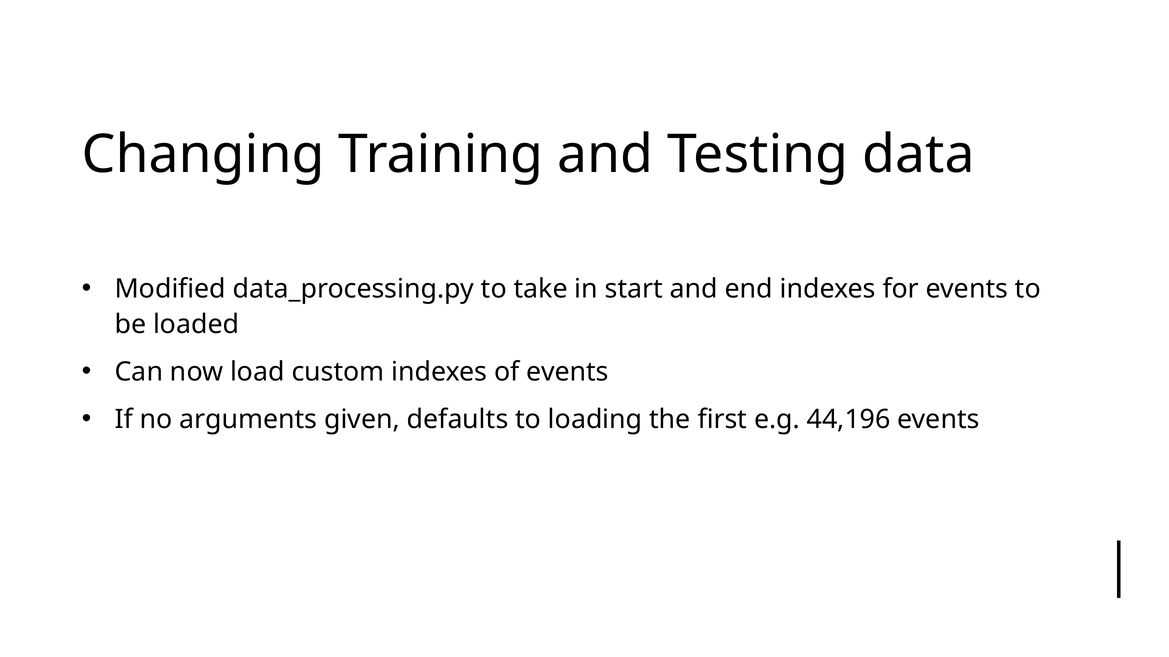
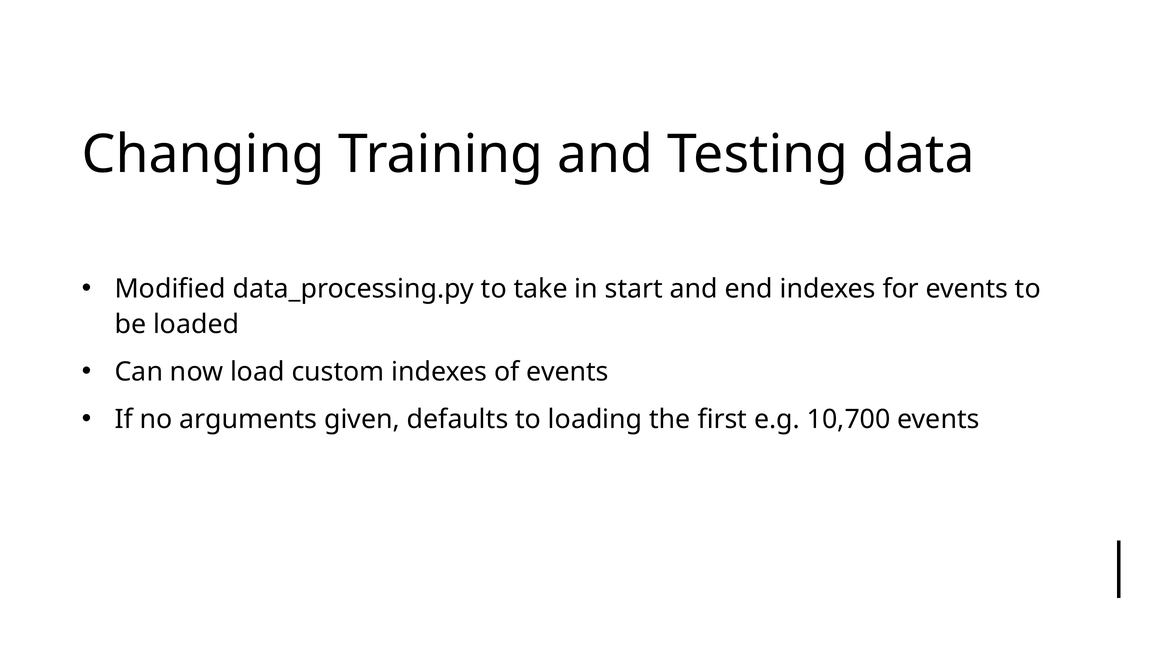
44,196: 44,196 -> 10,700 (849, 420)
